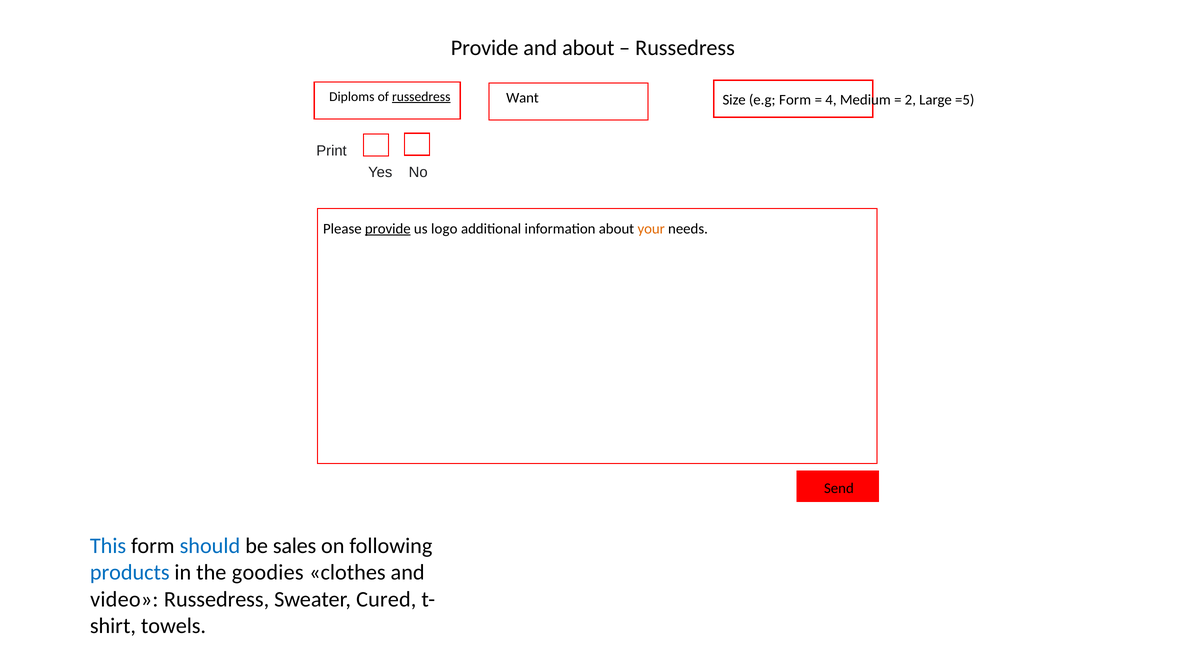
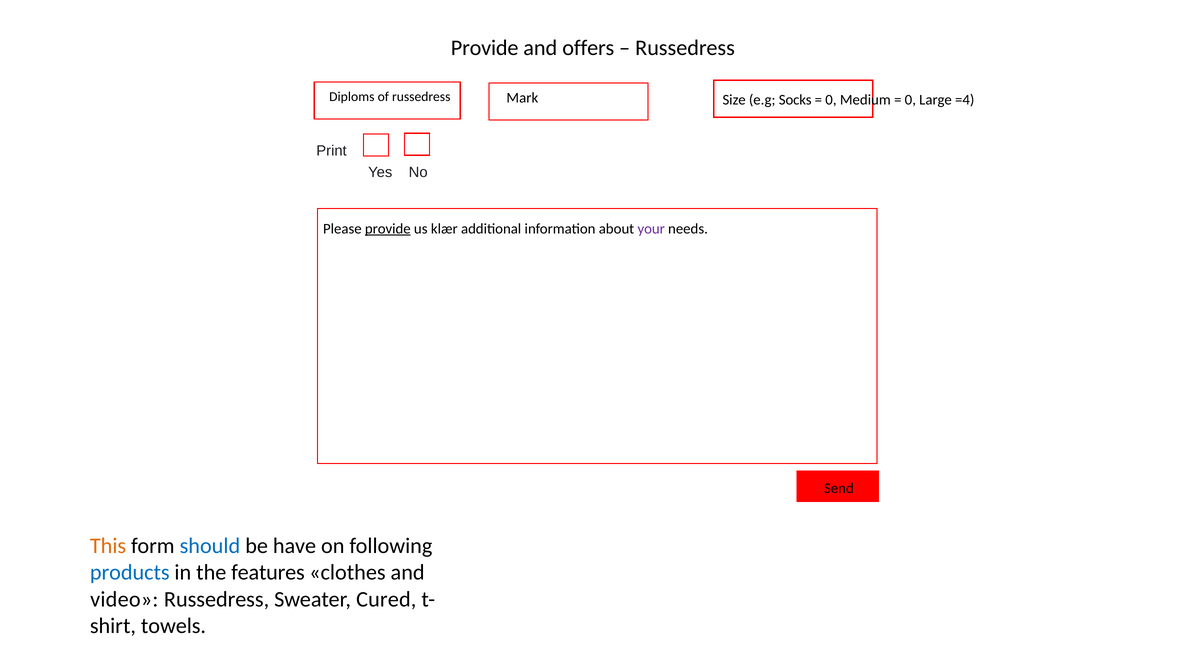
and about: about -> offers (588, 48)
russedress underline: present -> none (421, 97)
e.g Form: Form -> Socks (795, 100)
4: 4 -> 0 (831, 100)
2: 2 -> 0 (910, 100)
=5: =5 -> =4 (965, 100)
Want: Want -> Mark (522, 98)
logo: logo -> klær (444, 229)
your colour: orange -> purple (651, 229)
This colour: blue -> orange (108, 546)
sales: sales -> have (295, 546)
the goodies: goodies -> features (268, 573)
